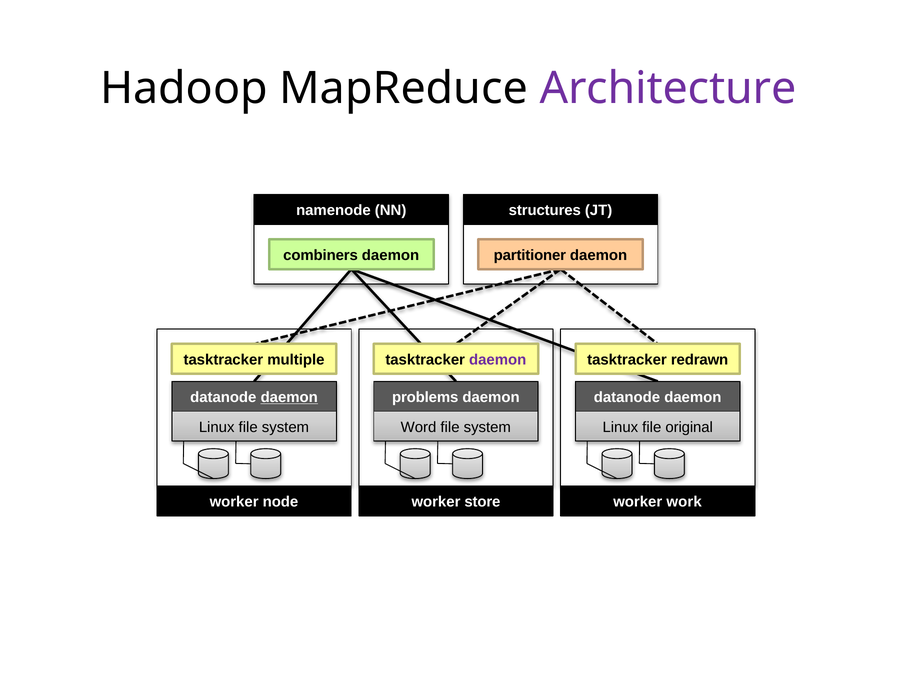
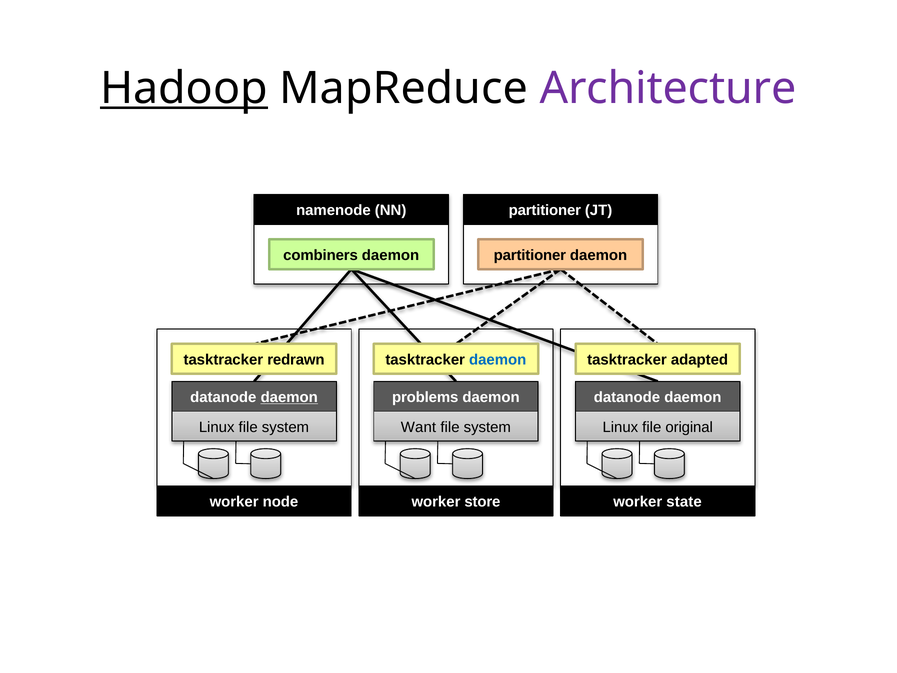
Hadoop underline: none -> present (184, 88)
structures: structures -> partitioner (545, 210)
multiple: multiple -> redrawn (296, 360)
daemon colour: purple -> blue (498, 360)
redrawn: redrawn -> adapted (700, 360)
Word: Word -> Want (418, 427)
work: work -> state (684, 502)
